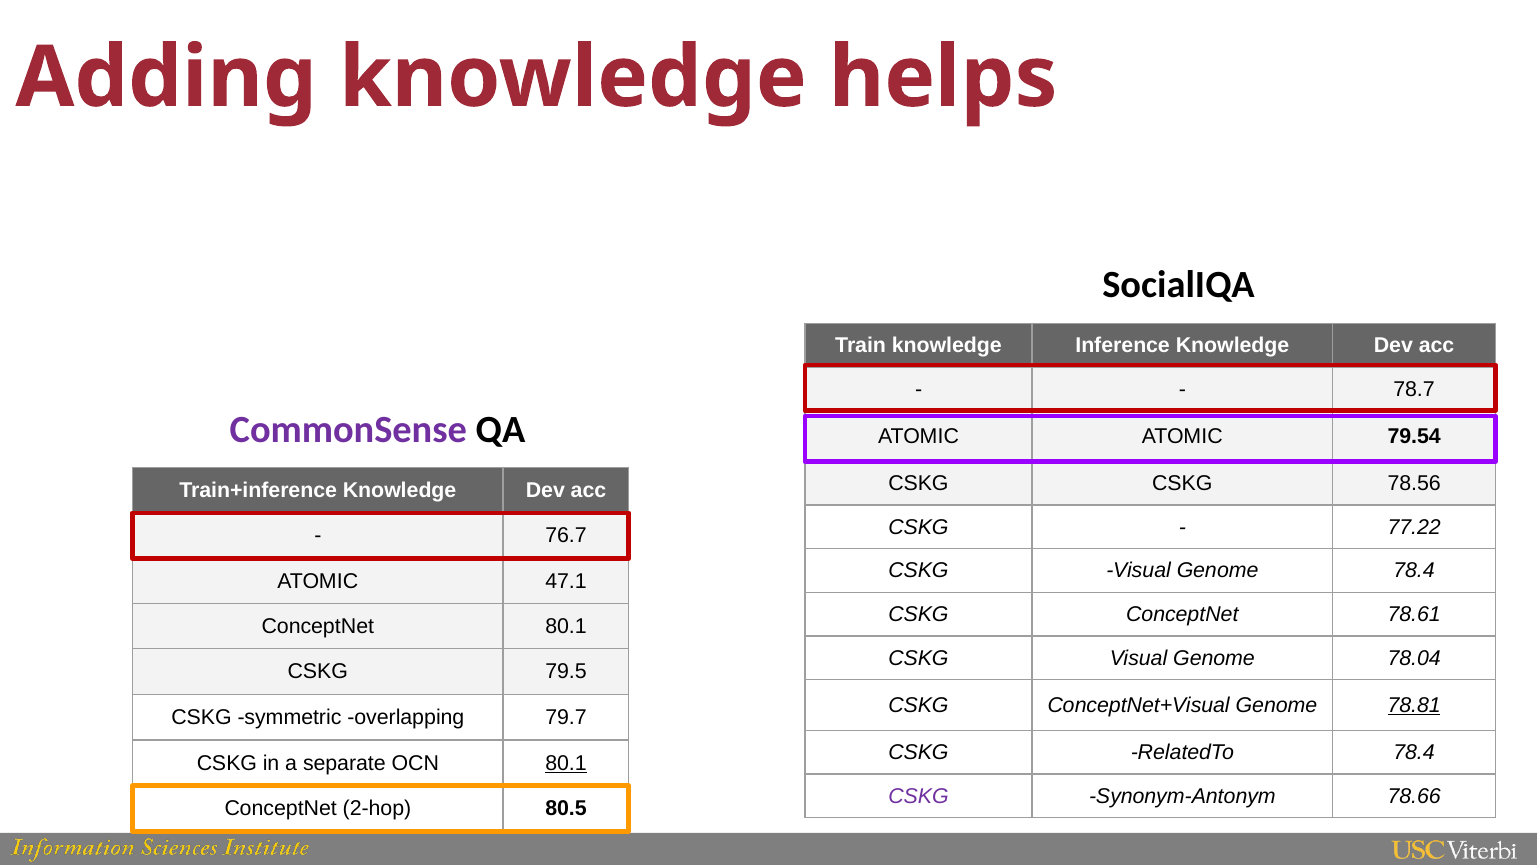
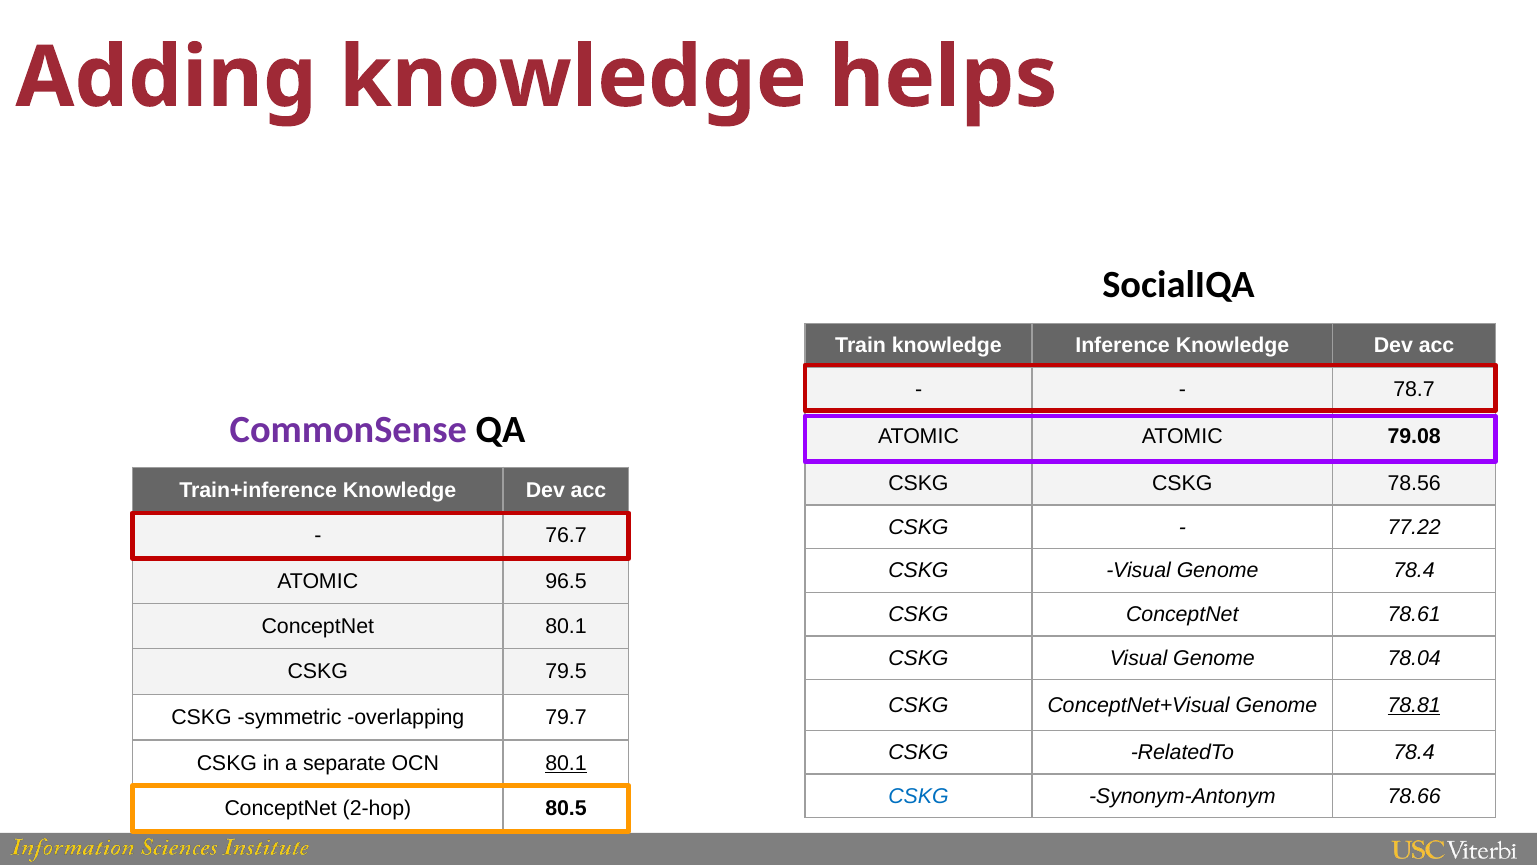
79.54: 79.54 -> 79.08 (1414, 436)
47.1: 47.1 -> 96.5 (566, 581)
CSKG colour: purple -> blue (918, 796)
